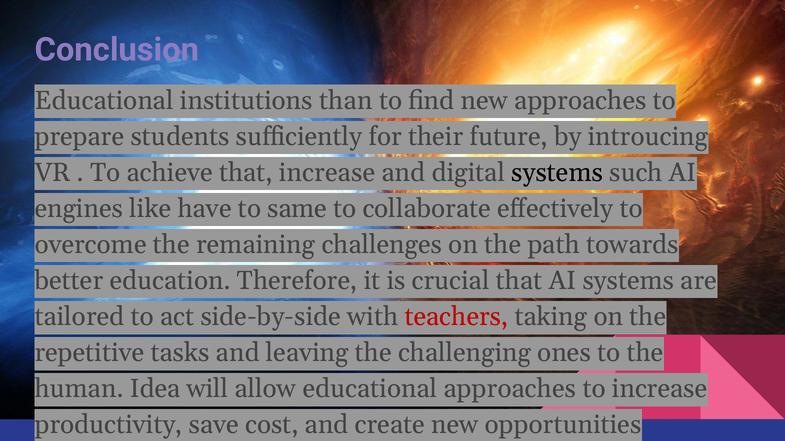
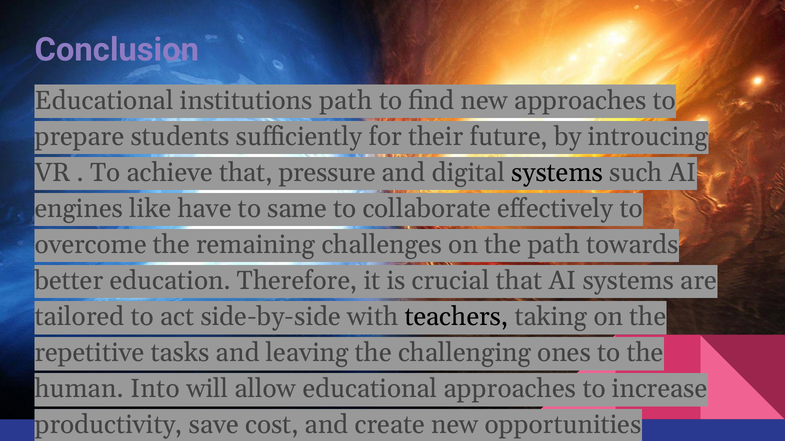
institutions than: than -> path (346, 101)
that increase: increase -> pressure (327, 173)
teachers colour: red -> black (456, 317)
Idea: Idea -> Into (155, 389)
